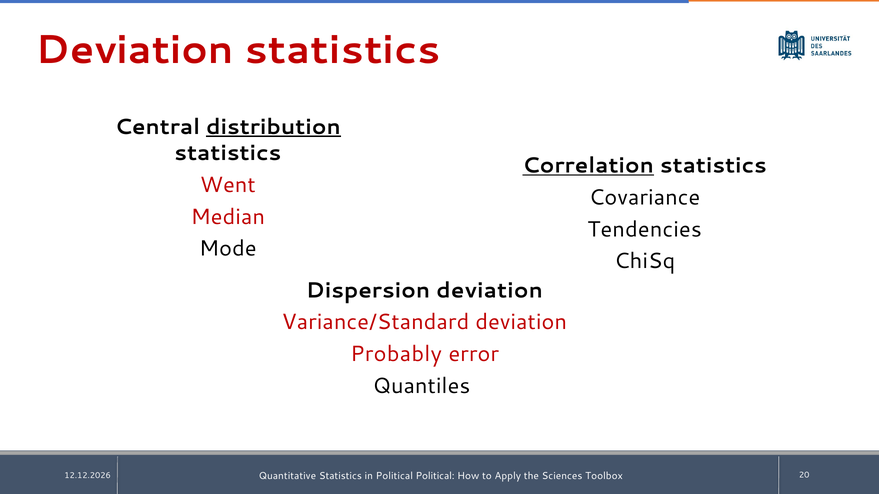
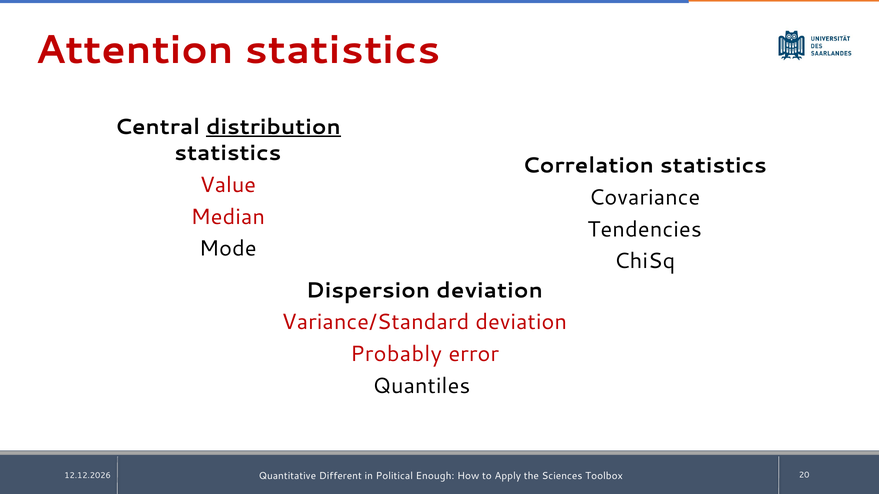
Deviation: Deviation -> Attention (135, 50)
Correlation underline: present -> none (588, 166)
Went: Went -> Value (228, 185)
Quantitative Statistics: Statistics -> Different (340, 476)
Political Political: Political -> Enough (435, 476)
